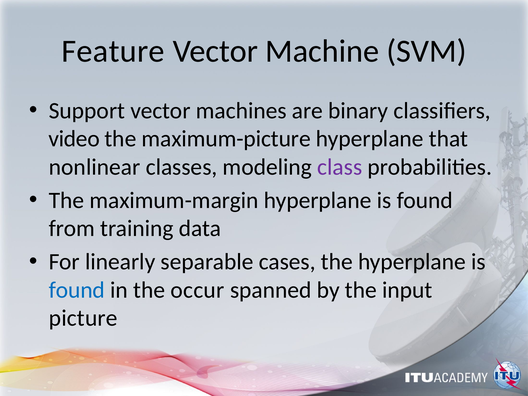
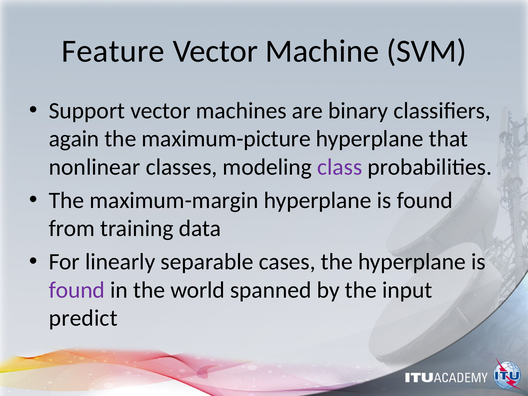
video: video -> again (74, 139)
found colour: blue -> purple (77, 290)
occur: occur -> world (198, 290)
picture: picture -> predict (83, 318)
